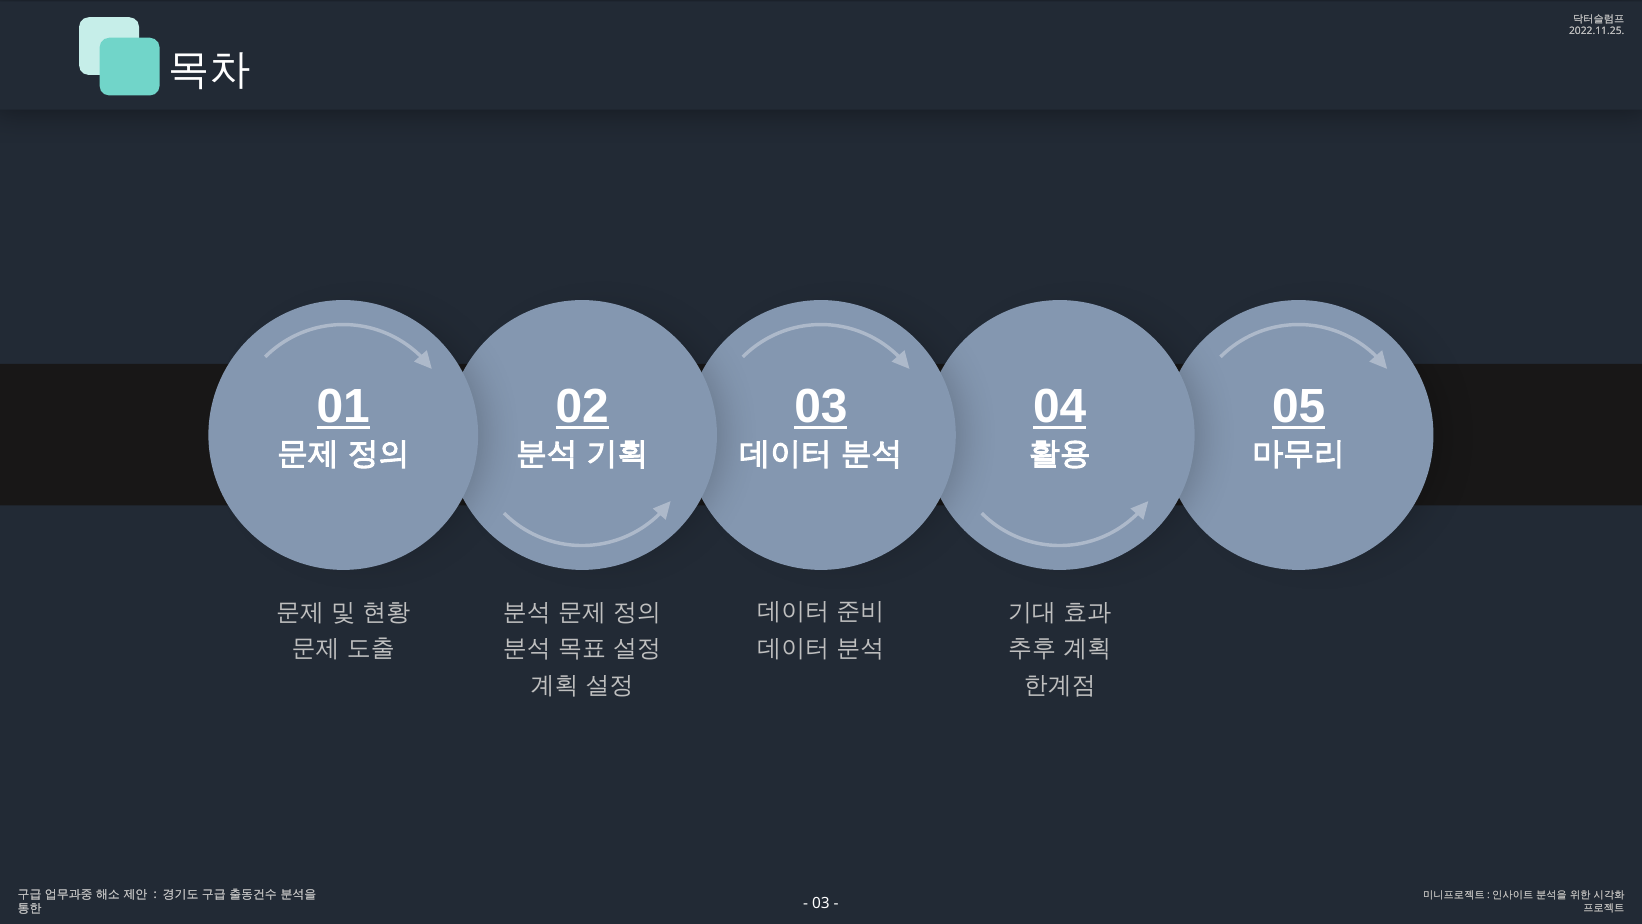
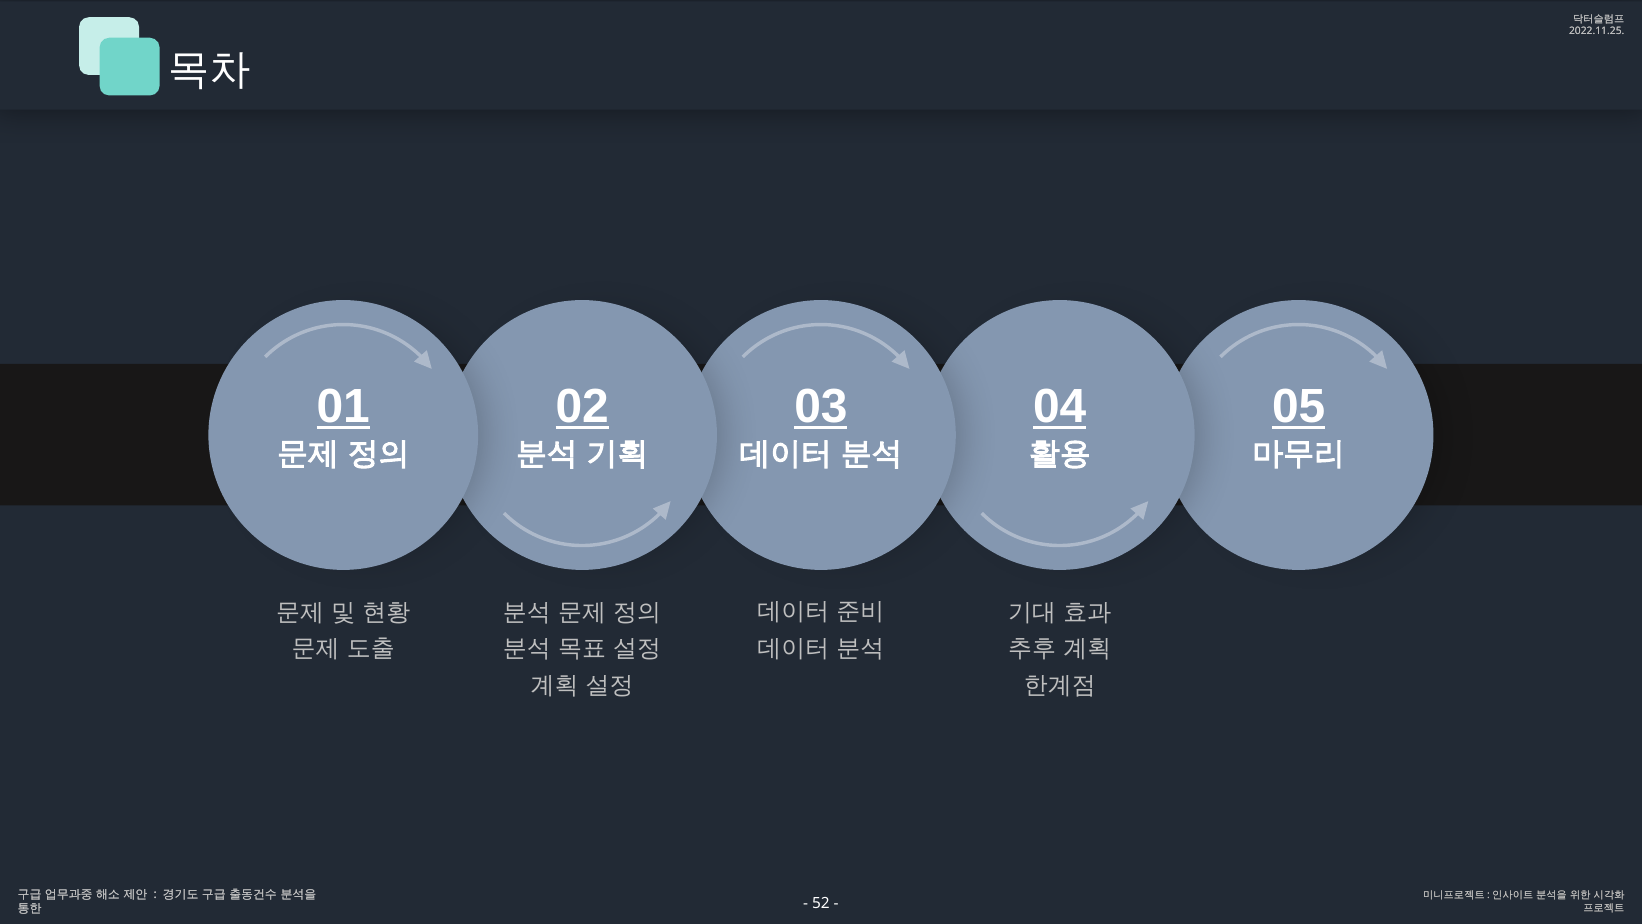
03: 03 -> 52 (821, 903)
